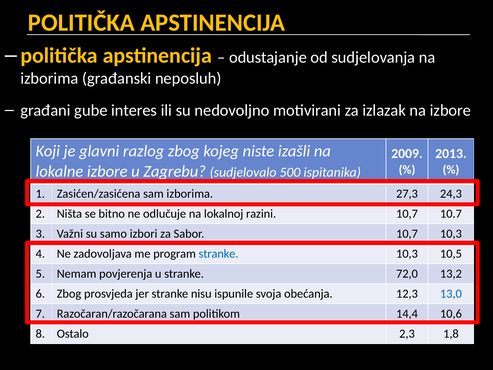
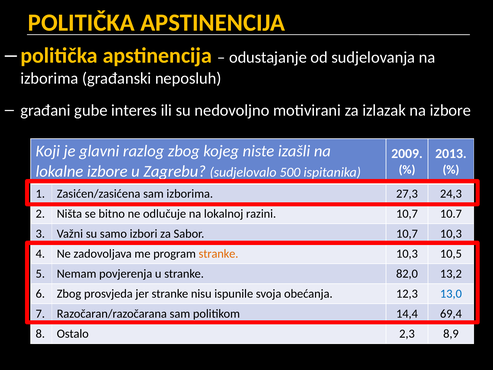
stranke colour: blue -> orange (219, 254)
72,0: 72,0 -> 82,0 (407, 274)
10,6: 10,6 -> 69,4 (451, 314)
1,8: 1,8 -> 8,9 (451, 334)
